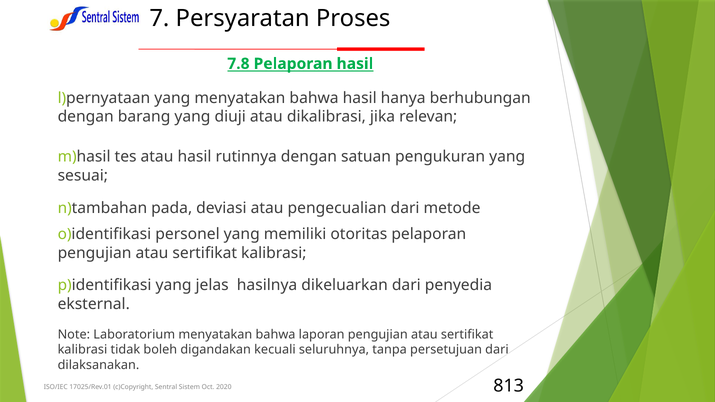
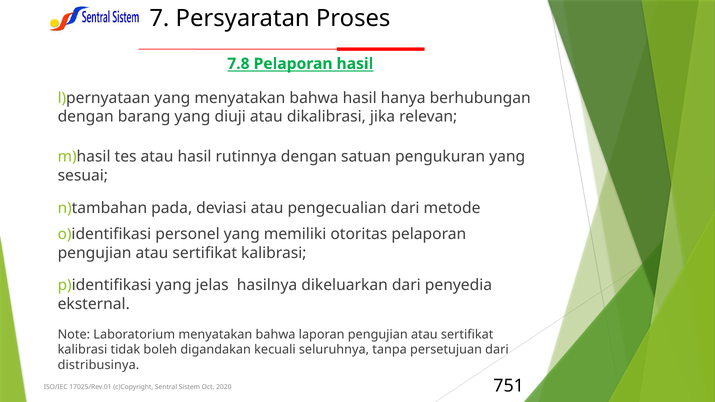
dilaksanakan: dilaksanakan -> distribusinya (98, 365)
813: 813 -> 751 (509, 386)
